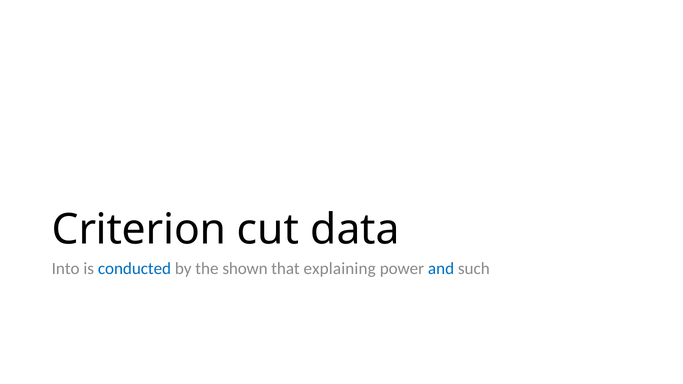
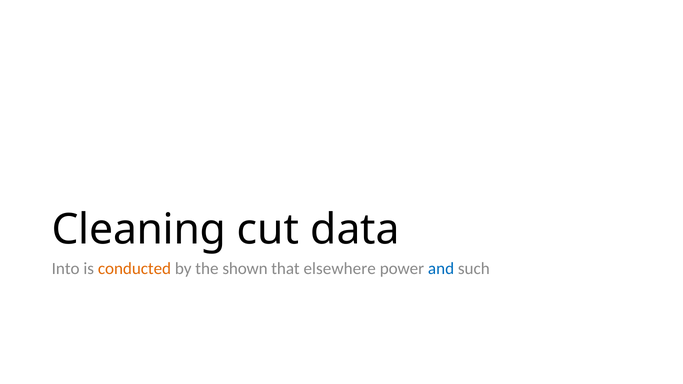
Criterion: Criterion -> Cleaning (139, 230)
conducted colour: blue -> orange (134, 269)
explaining: explaining -> elsewhere (340, 269)
